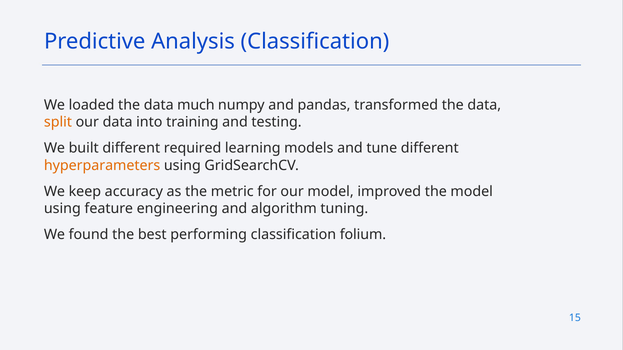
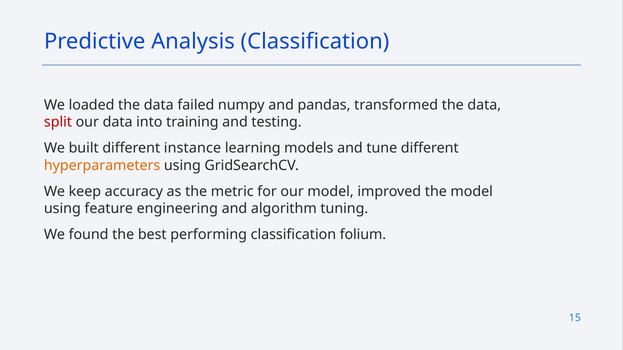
much: much -> failed (196, 105)
split colour: orange -> red (58, 122)
required: required -> instance (192, 148)
